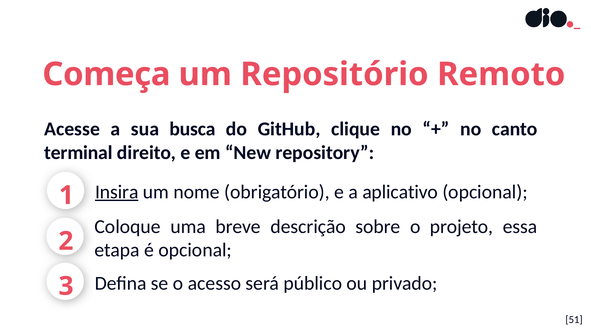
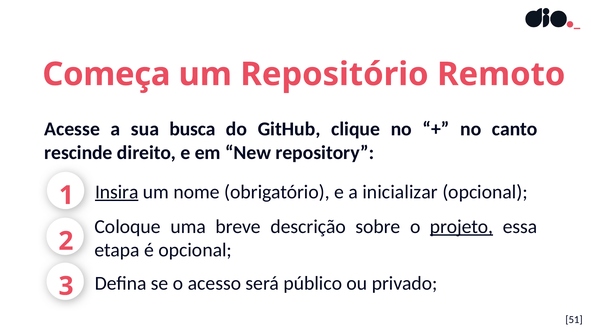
terminal: terminal -> rescinde (78, 153)
aplicativo: aplicativo -> inicializar (400, 192)
projeto underline: none -> present (462, 227)
